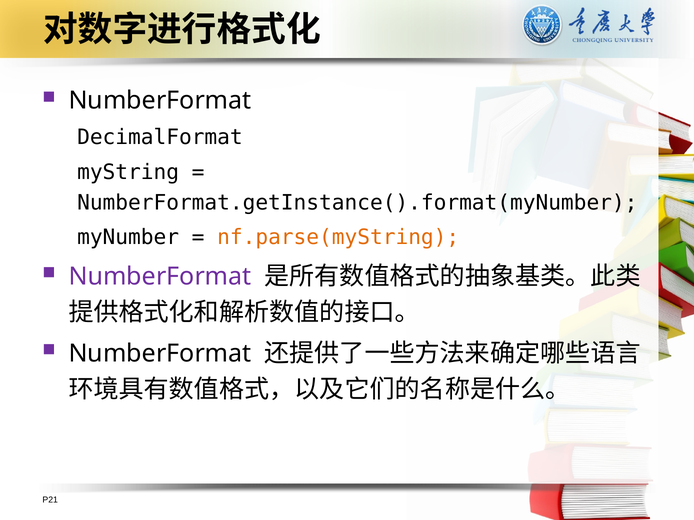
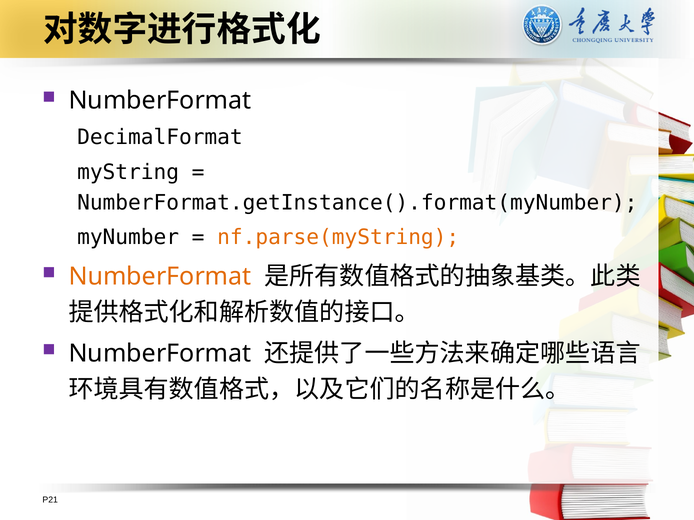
NumberFormat colour: purple -> orange (160, 277)
